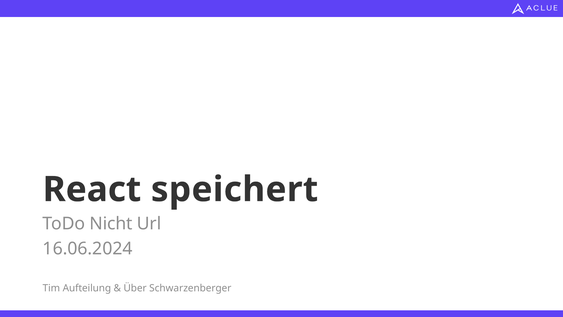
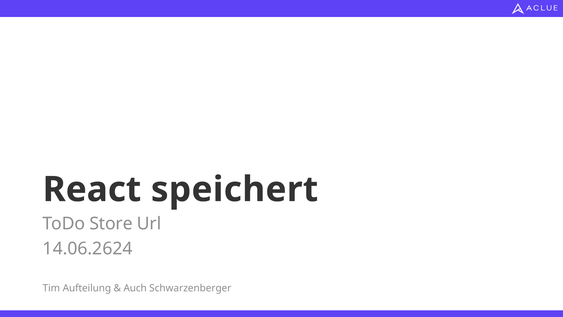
Nicht: Nicht -> Store (111, 223)
16.06.2024: 16.06.2024 -> 14.06.2624 (88, 248)
Über: Über -> Auch (135, 288)
